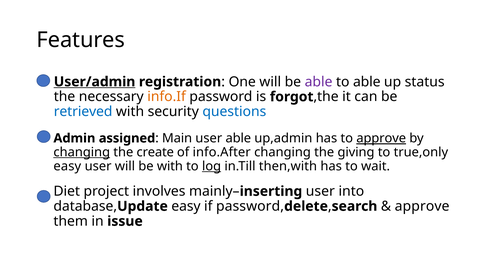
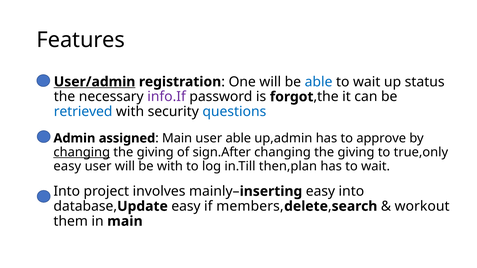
able colour: purple -> blue (319, 82)
able: able -> wait (367, 82)
info.If colour: orange -> purple (167, 97)
approve underline: present -> none (381, 138)
create: create -> giving (155, 152)
info.After: info.After -> sign.After (222, 152)
log underline: present -> none (212, 166)
then,with: then,with -> then,plan (288, 166)
Diet: Diet -> Into (67, 191)
user: user -> easy (320, 191)
if password: password -> members (250, 206)
approve: approve -> workout (422, 206)
in issue: issue -> main (125, 221)
